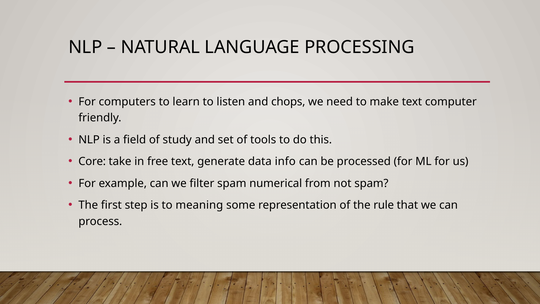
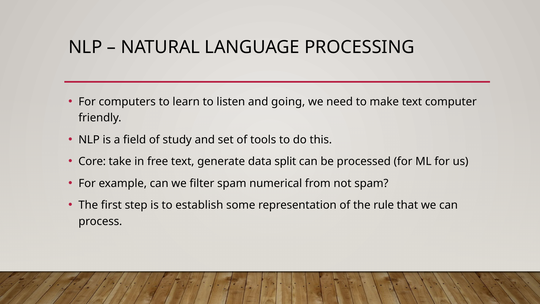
chops: chops -> going (288, 102)
info: info -> split (285, 161)
meaning: meaning -> establish (199, 205)
